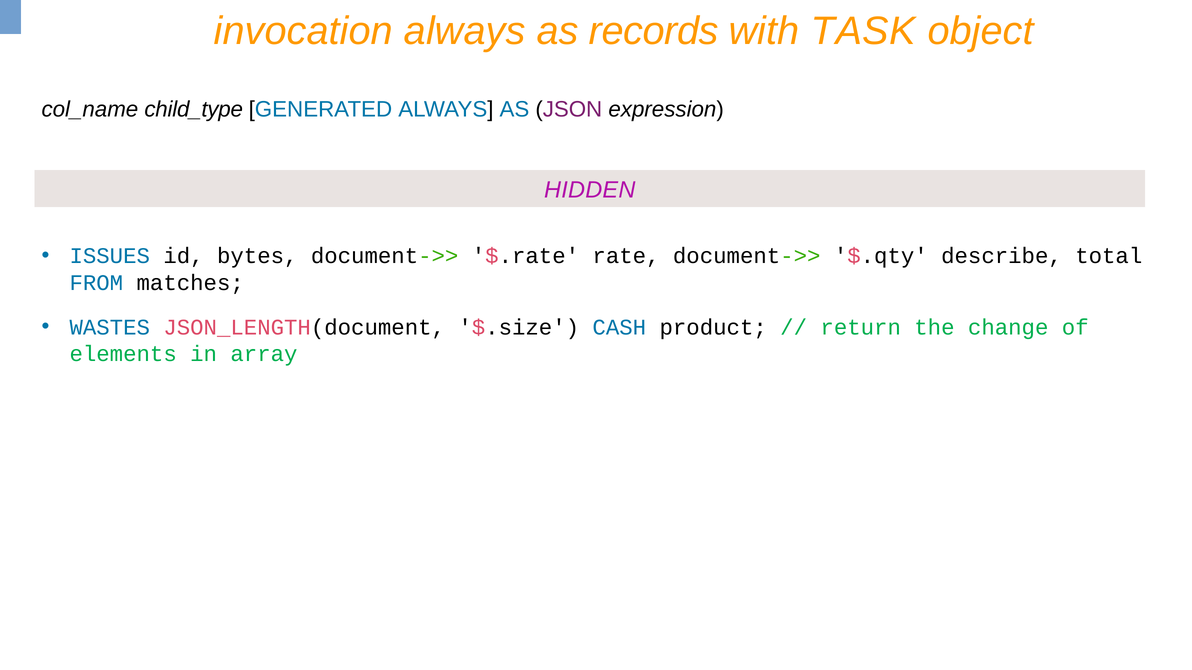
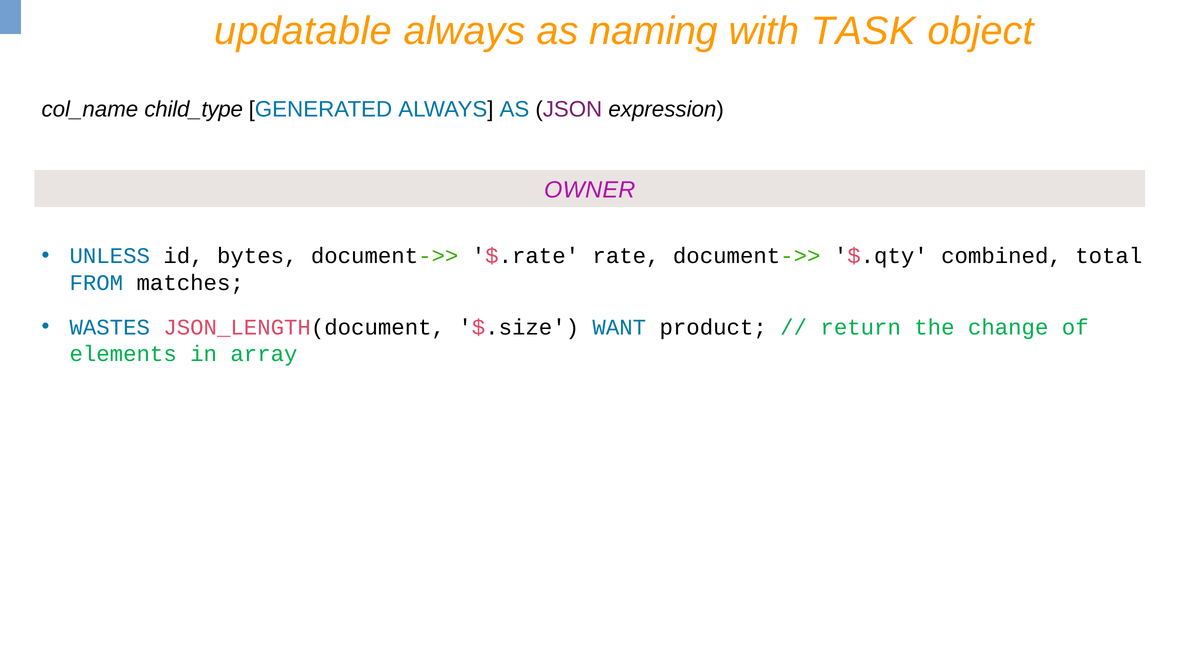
invocation: invocation -> updatable (303, 31)
records: records -> naming (654, 31)
HIDDEN: HIDDEN -> OWNER (590, 190)
ISSUES: ISSUES -> UNLESS (110, 256)
describe: describe -> combined (1001, 256)
CASH: CASH -> WANT (619, 328)
